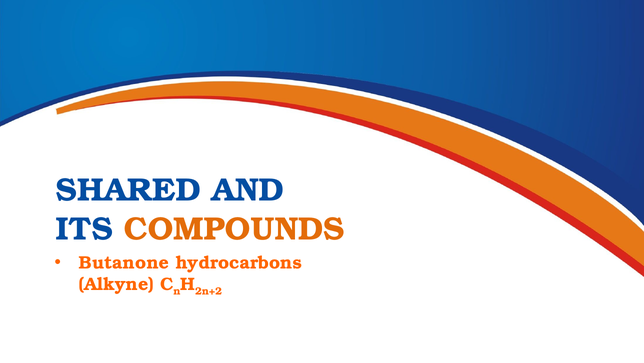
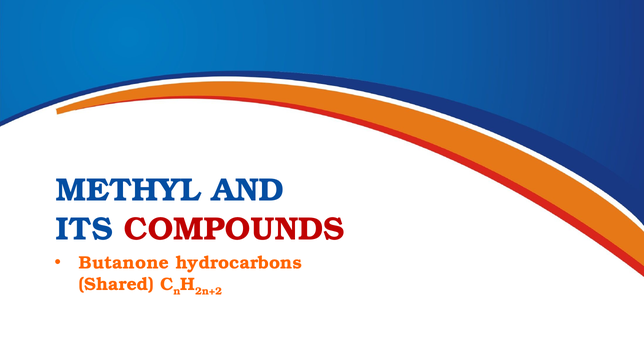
SHARED: SHARED -> METHYL (128, 190)
COMPOUNDS colour: orange -> red (234, 229)
Alkyne: Alkyne -> Shared (116, 284)
